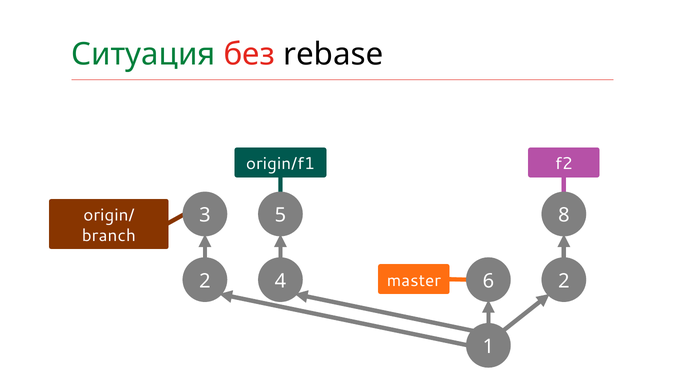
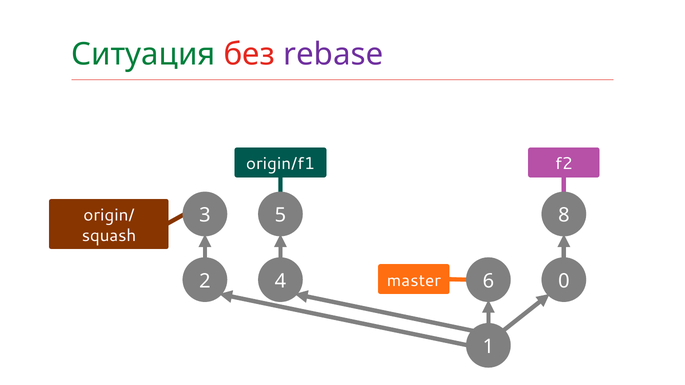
rebase colour: black -> purple (333, 55)
branch: branch -> squash (109, 236)
master 2: 2 -> 0 (564, 281)
